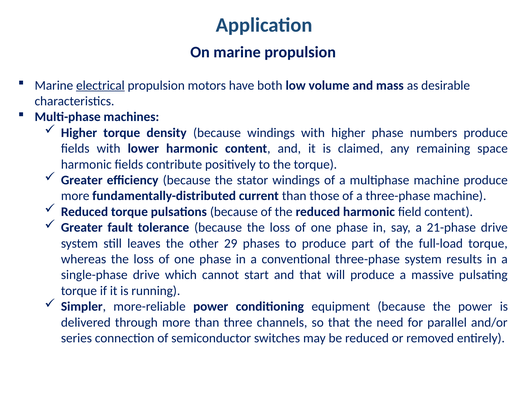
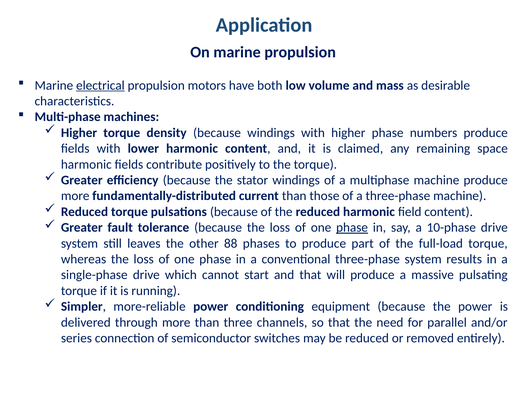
phase underline: none -> present (352, 228)
21-phase: 21-phase -> 10-phase (451, 228)
29: 29 -> 88 (231, 243)
